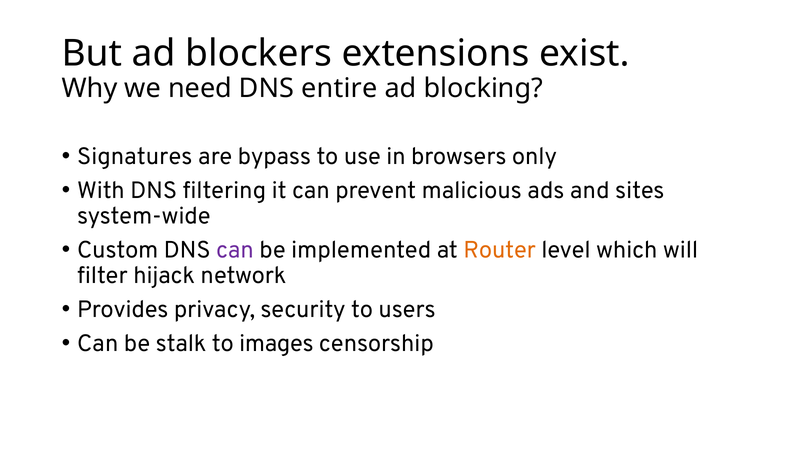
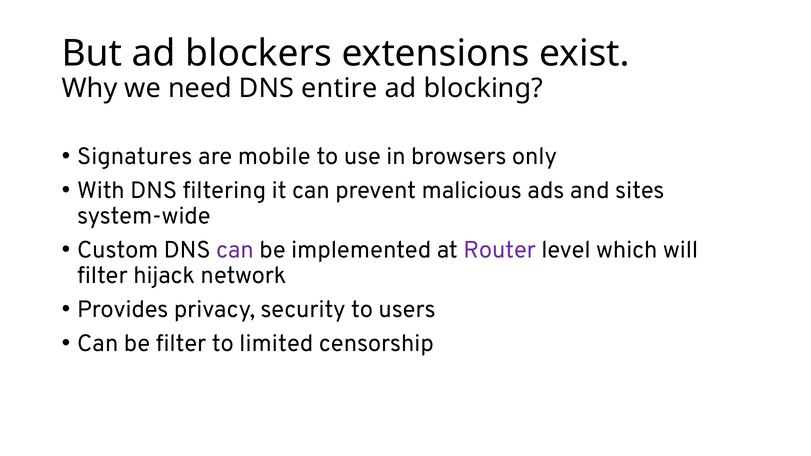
bypass: bypass -> mobile (274, 156)
Router colour: orange -> purple (500, 250)
be stalk: stalk -> filter (181, 343)
images: images -> limited (276, 343)
